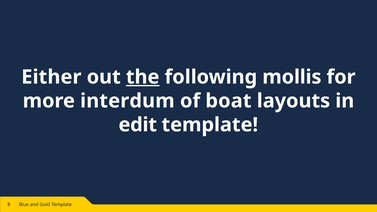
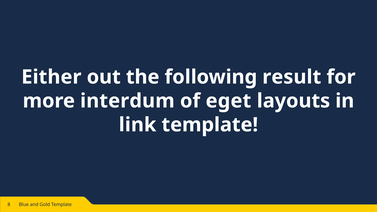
the underline: present -> none (143, 77)
mollis: mollis -> result (292, 77)
boat: boat -> eget (228, 101)
edit: edit -> link (138, 125)
